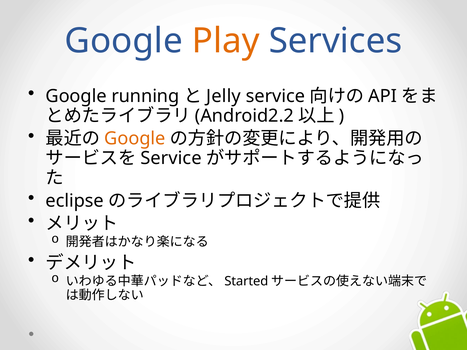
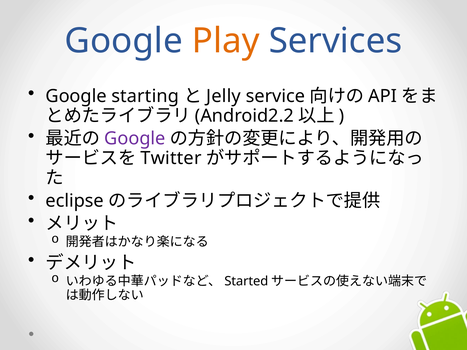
running: running -> starting (145, 96)
Google colour: orange -> purple (135, 139)
Service: Service -> Twitter (171, 158)
